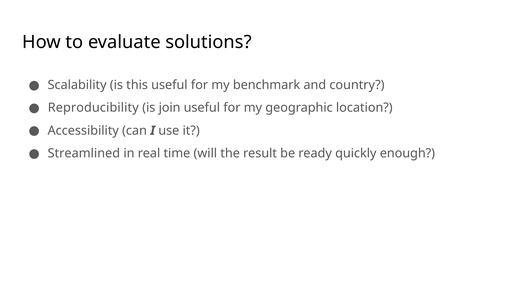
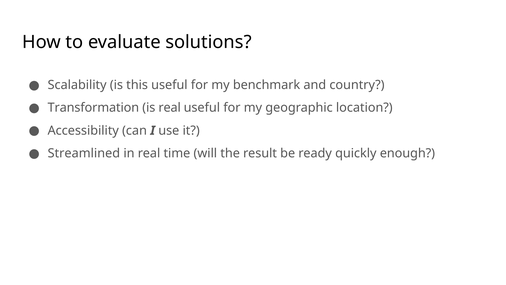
Reproducibility: Reproducibility -> Transformation (93, 108)
is join: join -> real (170, 108)
